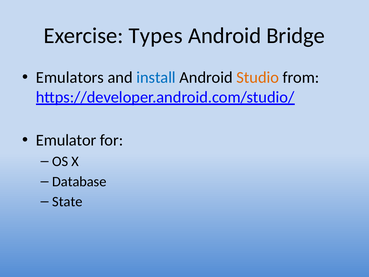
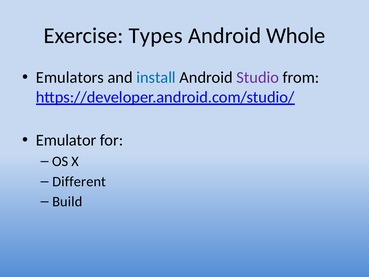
Bridge: Bridge -> Whole (296, 36)
Studio colour: orange -> purple (258, 77)
Database: Database -> Different (79, 181)
State: State -> Build (67, 202)
